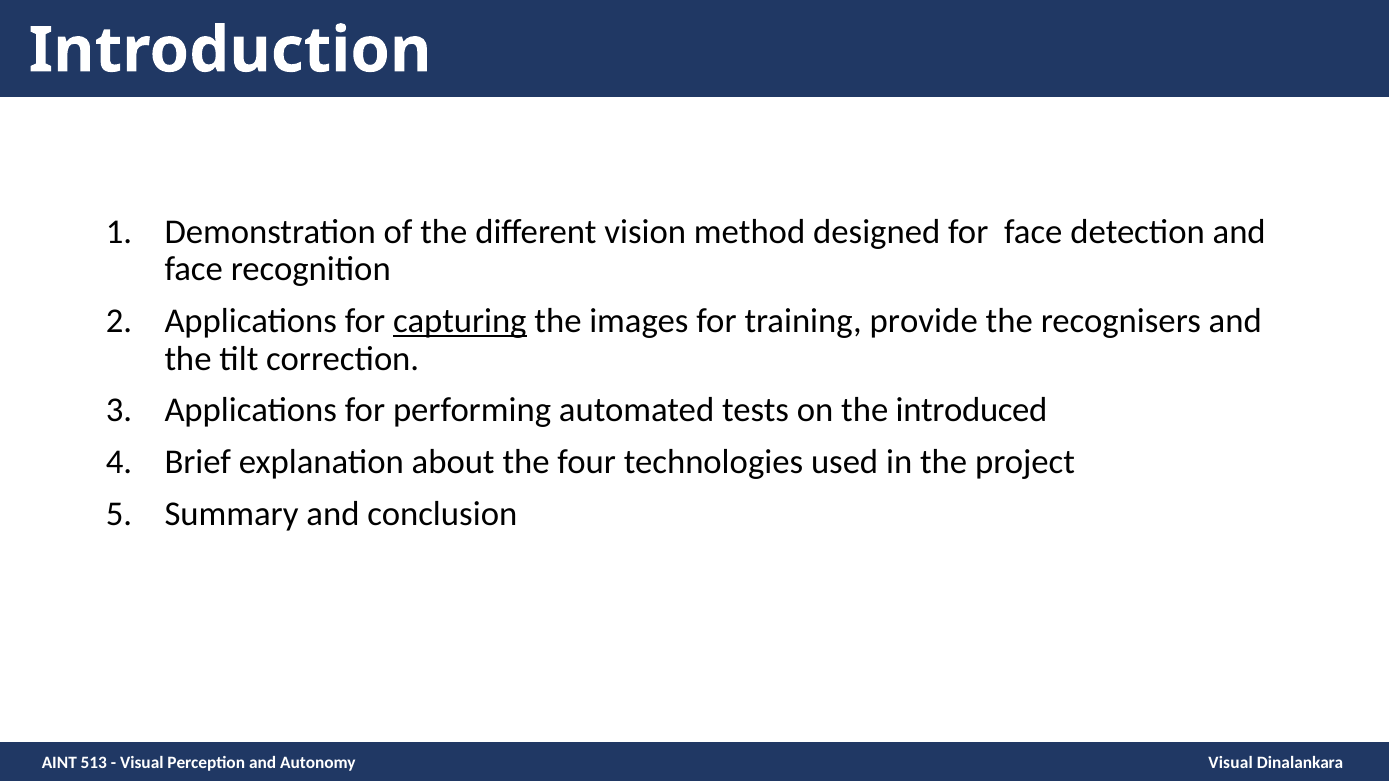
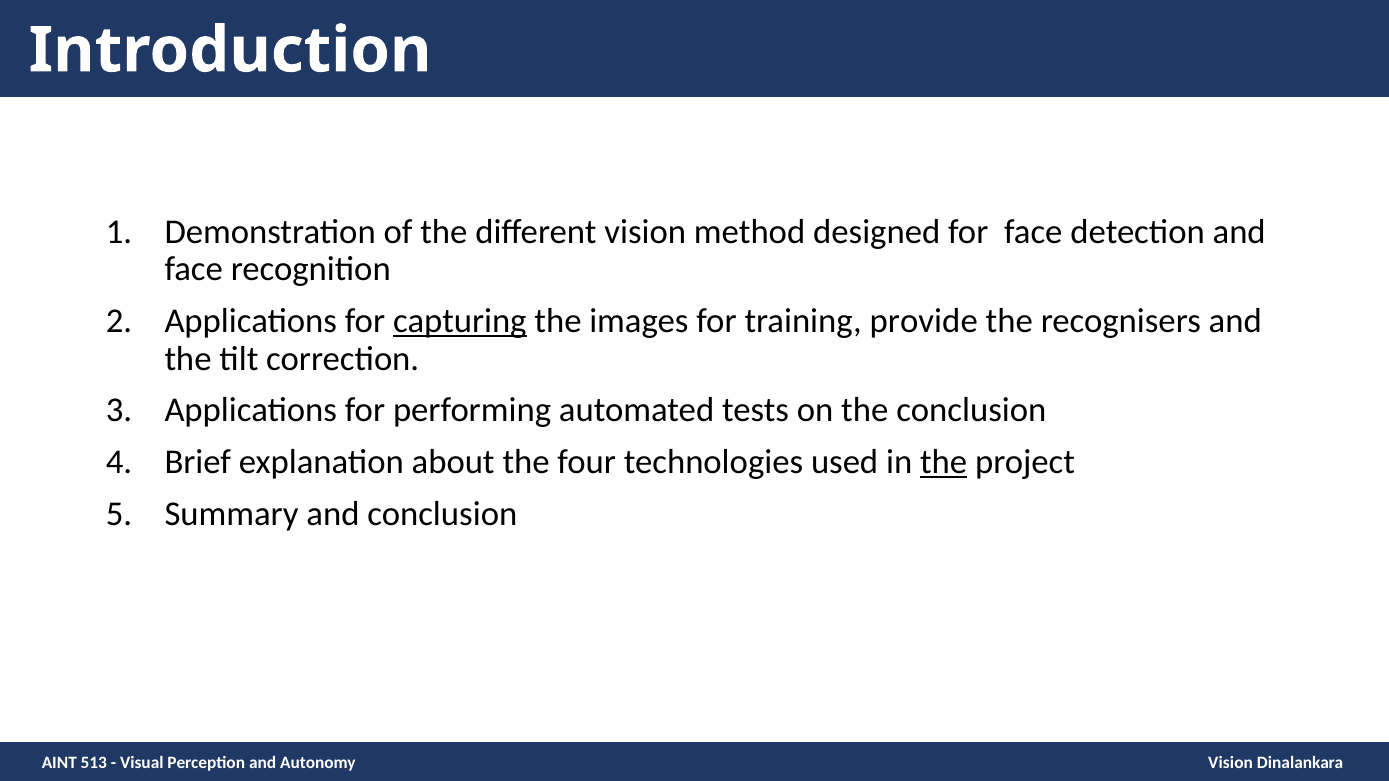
the introduced: introduced -> conclusion (971, 411)
the underline: none -> present (944, 463)
Autonomy Visual: Visual -> Vision (1231, 763)
